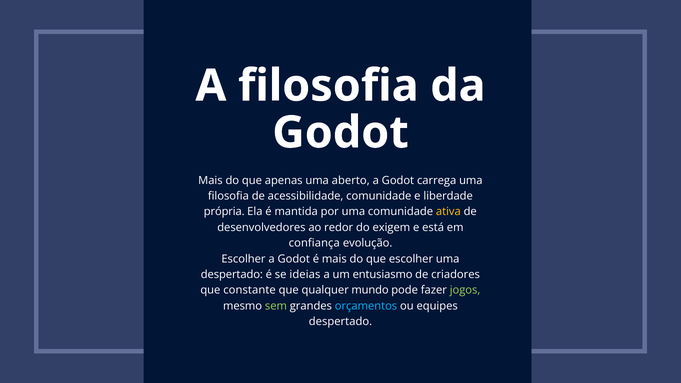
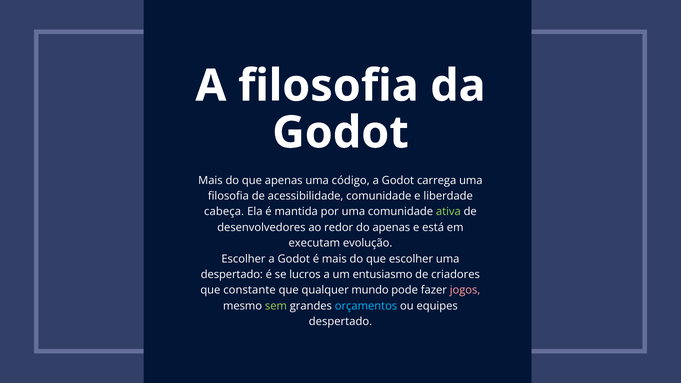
aberto: aberto -> código (351, 180)
própria: própria -> cabeça (224, 212)
ativa colour: yellow -> light green (448, 212)
do exigem: exigem -> apenas (391, 228)
confiança: confiança -> executam (314, 243)
ideias: ideias -> lucros (305, 275)
jogos colour: light green -> pink (465, 290)
